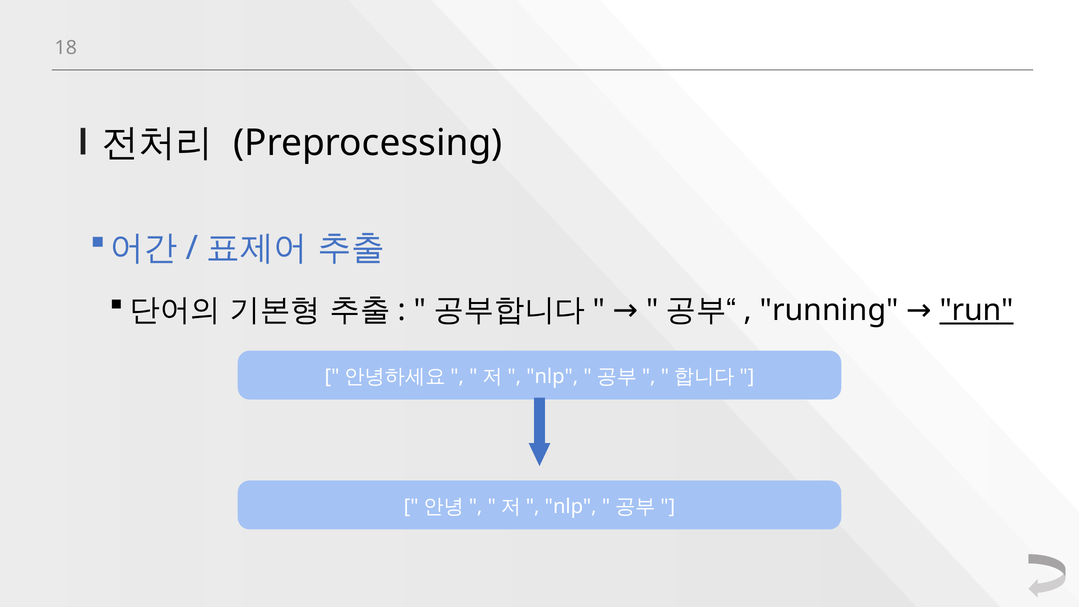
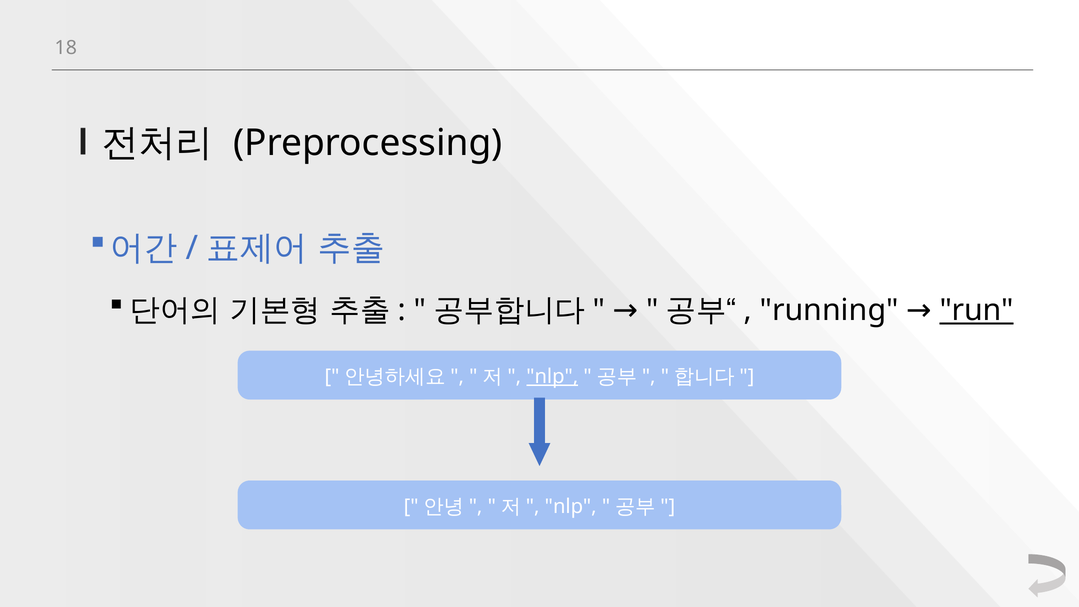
nlp underline: none -> present (552, 376)
